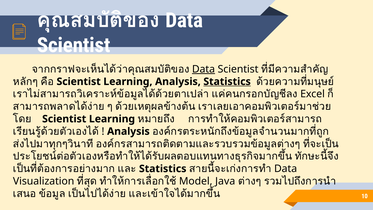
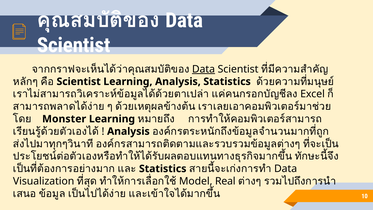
Statistics underline: present -> none (227, 82)
Scientist: Scientist -> Monster (64, 119)
Java: Java -> Real (225, 181)
